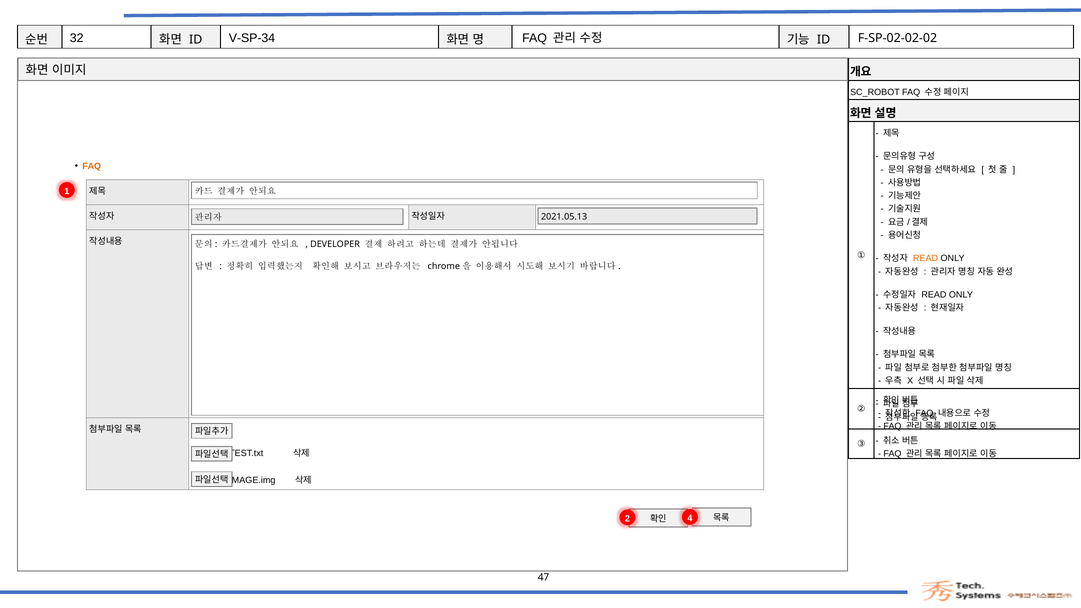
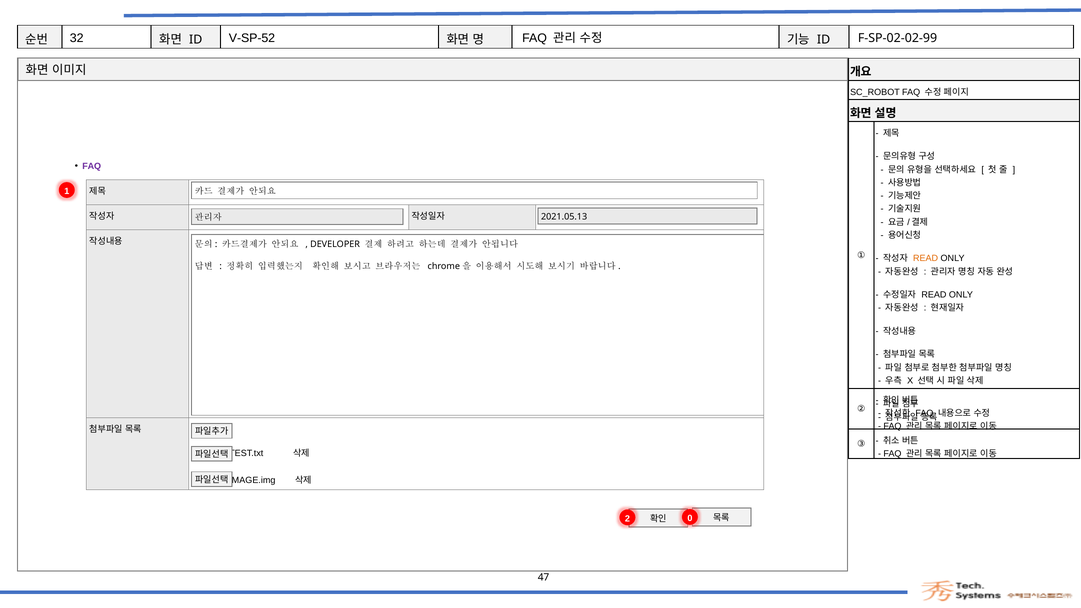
V-SP-34: V-SP-34 -> V-SP-52 (252, 38)
F-SP-02-02-02: F-SP-02-02-02 -> F-SP-02-02-99 (898, 38)
FAQ colour: orange -> purple (92, 166)
4: 4 -> 0 (690, 518)
